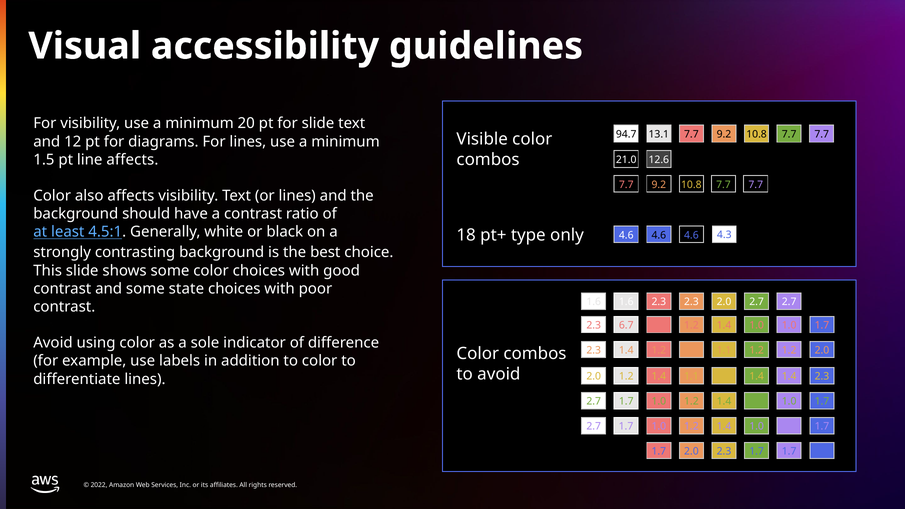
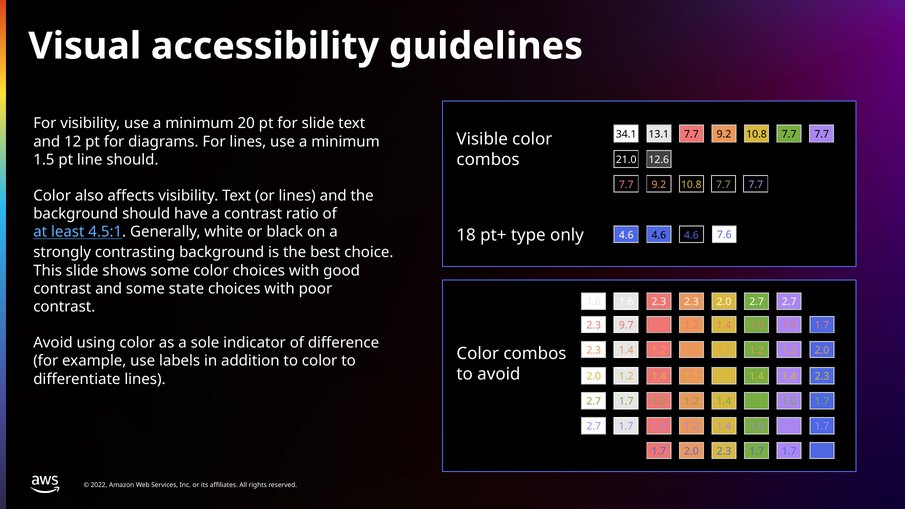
94.7: 94.7 -> 34.1 (626, 134)
line affects: affects -> should (132, 160)
4.3: 4.3 -> 7.6 (724, 235)
6.7: 6.7 -> 9.7 (626, 325)
